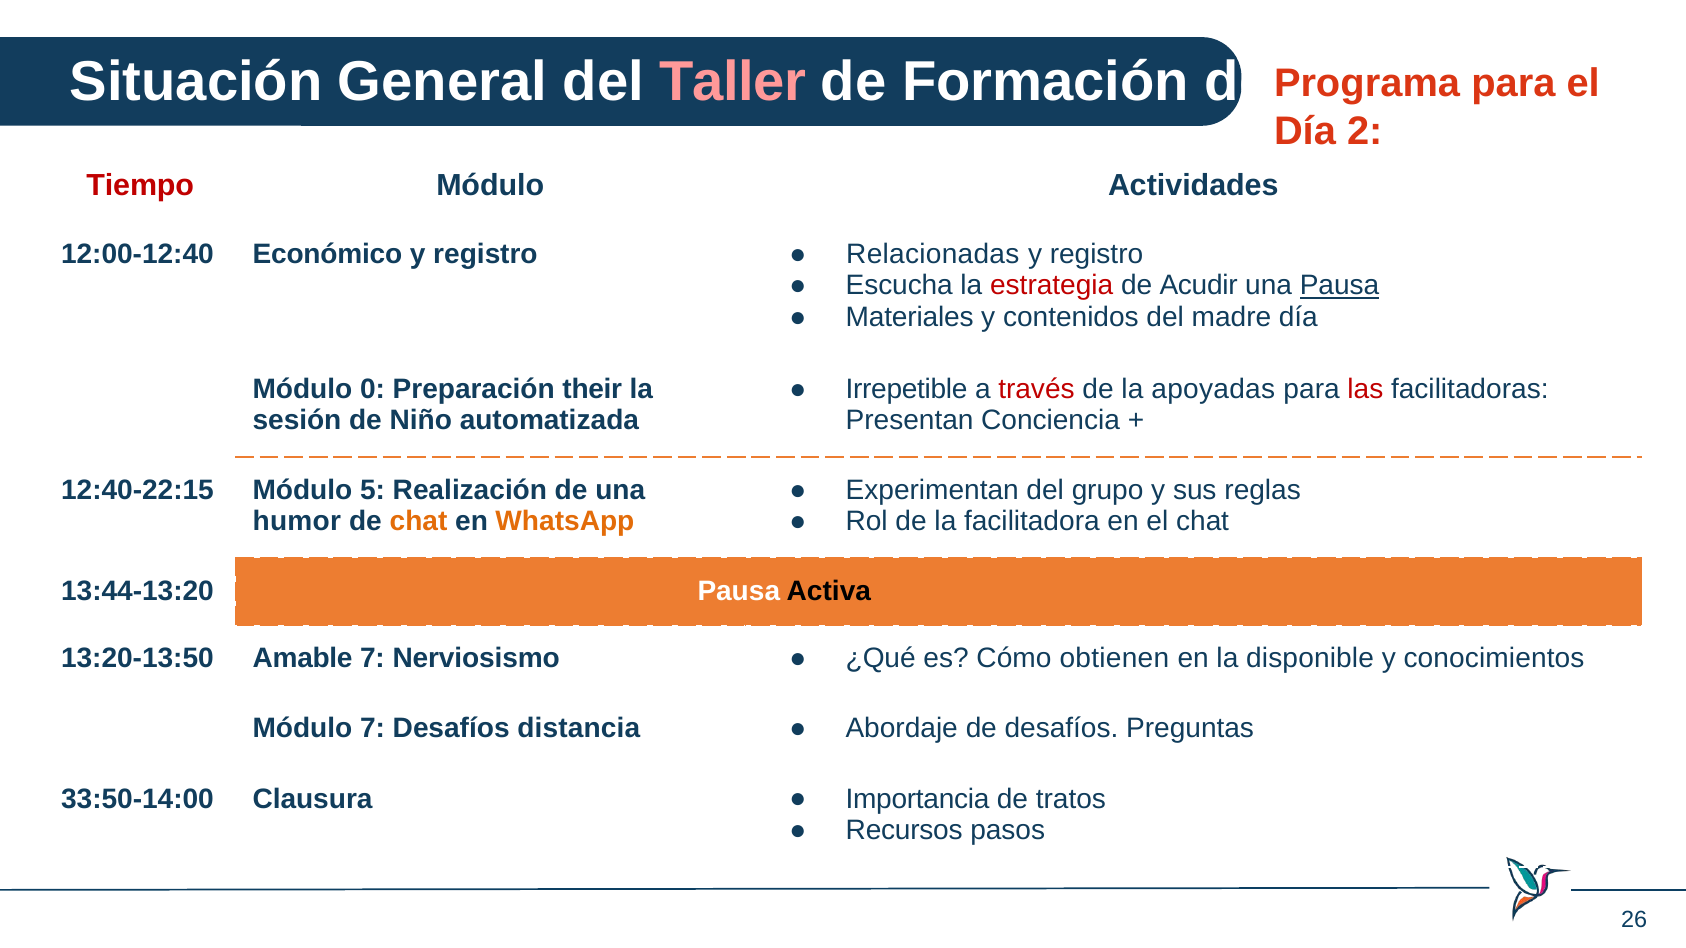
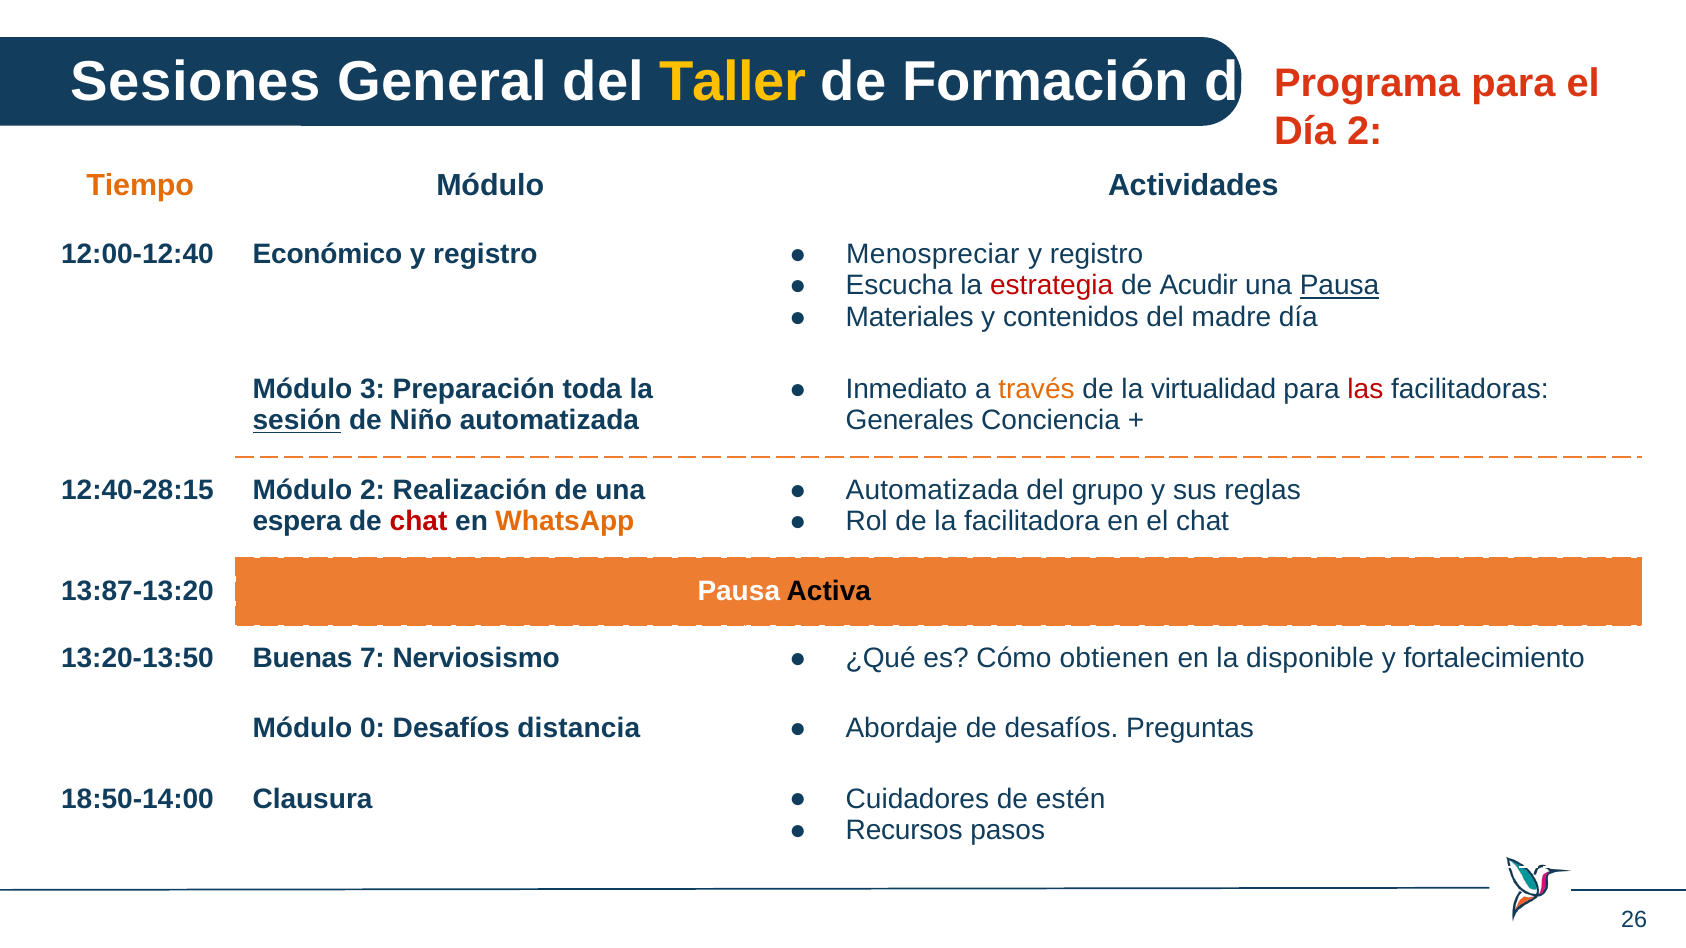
Situación: Situación -> Sesiones (196, 82)
Taller colour: pink -> yellow (733, 82)
Tiempo colour: red -> orange (140, 185)
Relacionadas: Relacionadas -> Menospreciar (933, 254)
Irrepetible: Irrepetible -> Inmediato (907, 389)
través colour: red -> orange (1036, 389)
apoyadas: apoyadas -> virtualidad (1214, 389)
0: 0 -> 3 (372, 389)
their: their -> toda (592, 389)
sesión underline: none -> present (297, 421)
Presentan: Presentan -> Generales (910, 421)
12:40-22:15: 12:40-22:15 -> 12:40-28:15 (137, 490)
Módulo 5: 5 -> 2 (372, 490)
Experimentan: Experimentan -> Automatizada (932, 490)
humor: humor -> espera (297, 522)
chat colour: orange -> red (419, 522)
13:44-13:20: 13:44-13:20 -> 13:87-13:20 (137, 591)
Amable: Amable -> Buenas (303, 659)
conocimientos: conocimientos -> fortalecimiento (1494, 659)
Módulo 7: 7 -> 0 (372, 729)
33:50-14:00: 33:50-14:00 -> 18:50-14:00 (137, 799)
Importancia: Importancia -> Cuidadores (917, 799)
tratos: tratos -> estén (1071, 799)
